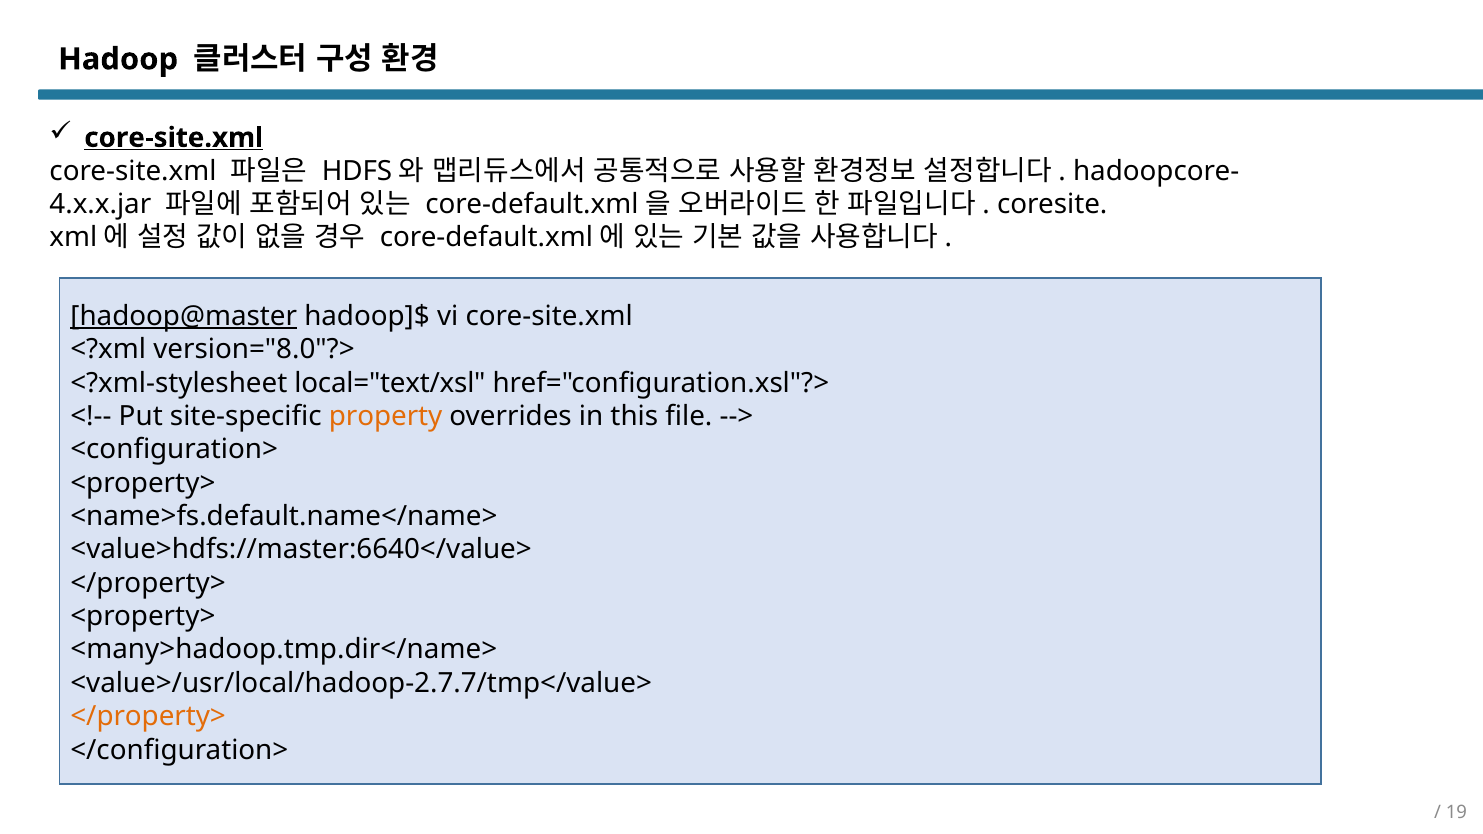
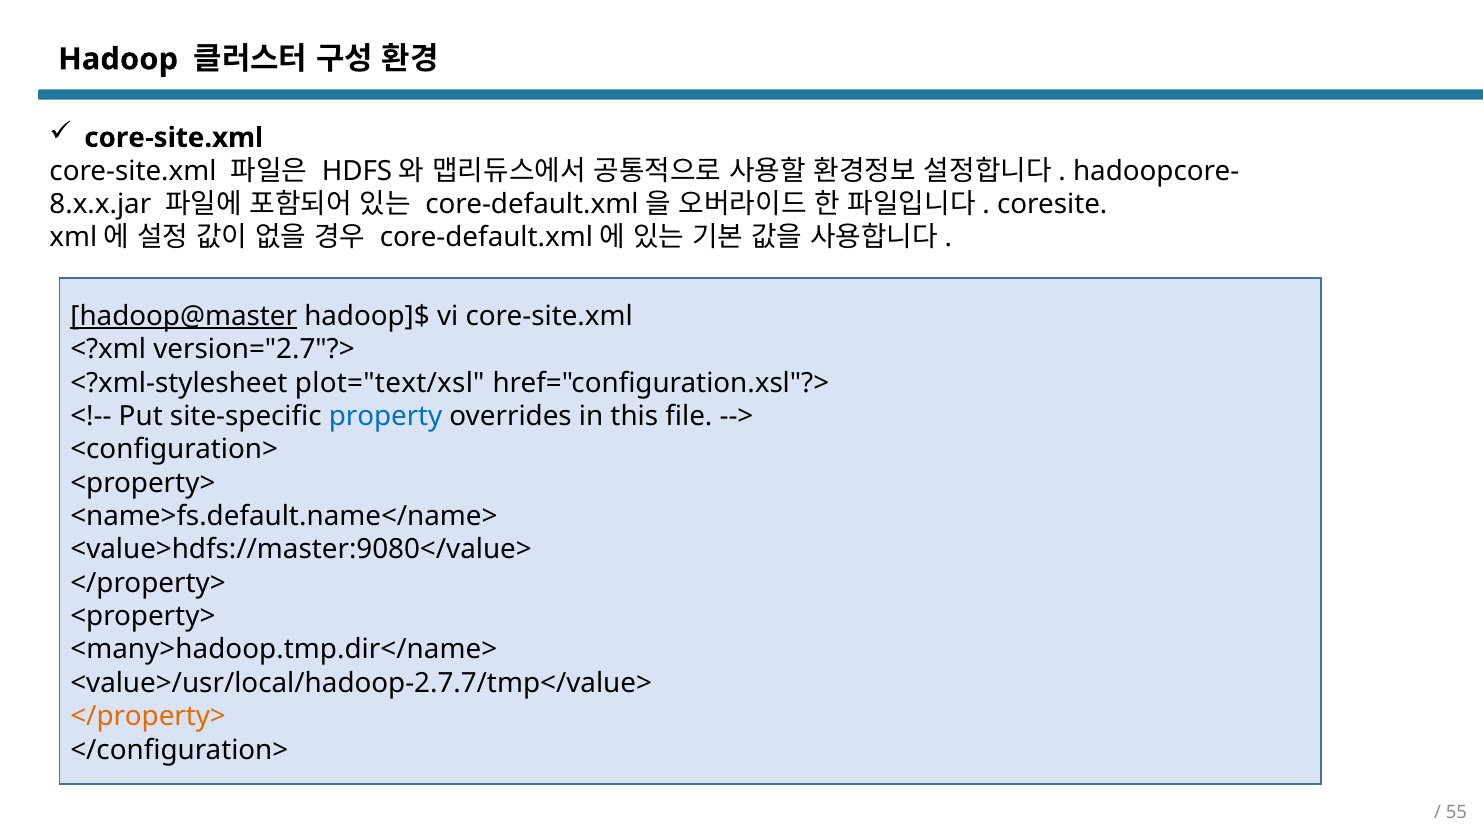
core-site.xml underline: present -> none (174, 138)
4.x.x.jar: 4.x.x.jar -> 8.x.x.jar (100, 204)
version="8.0"?>: version="8.0"?> -> version="2.7"?> (254, 350)
local="text/xsl: local="text/xsl -> plot="text/xsl (390, 383)
property colour: orange -> blue (386, 416)
<value>hdfs://master:6640</value>: <value>hdfs://master:6640</value> -> <value>hdfs://master:9080</value> (301, 550)
19: 19 -> 55 (1456, 813)
